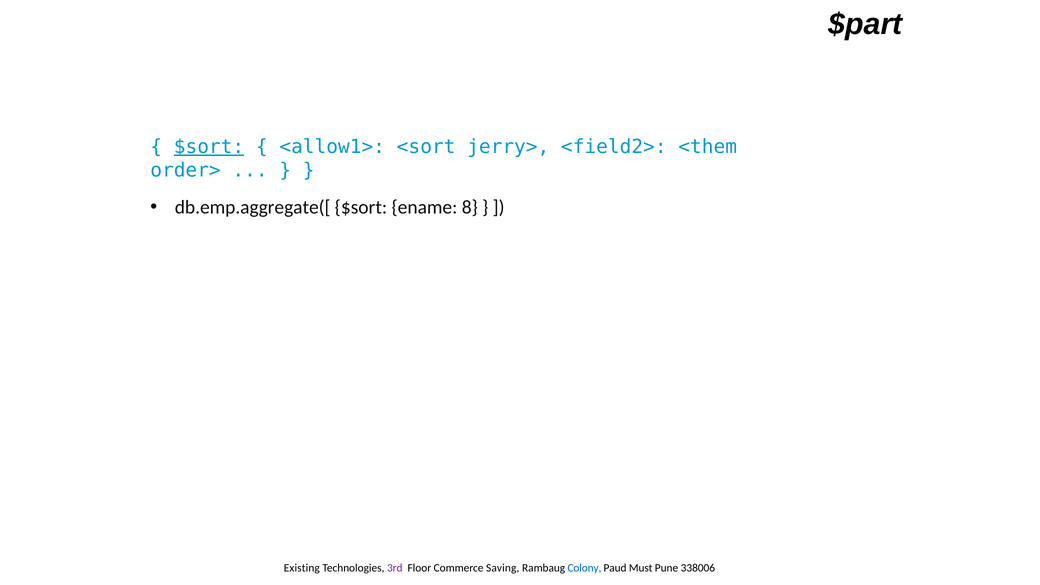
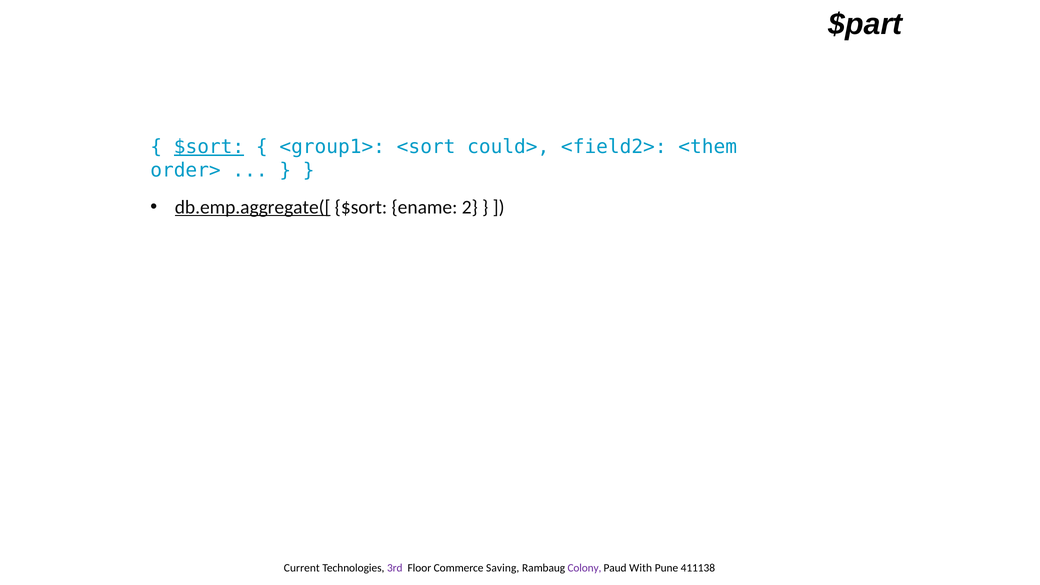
<allow1>: <allow1> -> <group1> (332, 147)
jerry>: jerry> -> could> (508, 147)
db.emp.aggregate([ underline: none -> present (253, 207)
8: 8 -> 2 (470, 207)
Existing: Existing -> Current (302, 568)
Colony colour: blue -> purple (584, 568)
Must: Must -> With (641, 568)
338006: 338006 -> 411138 (698, 568)
